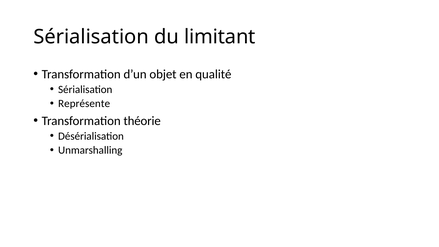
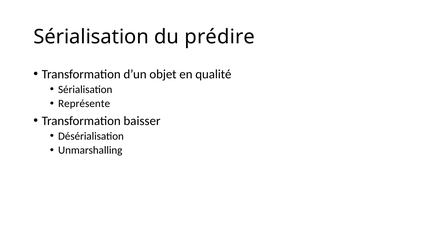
limitant: limitant -> prédire (220, 37)
théorie: théorie -> baisser (142, 121)
